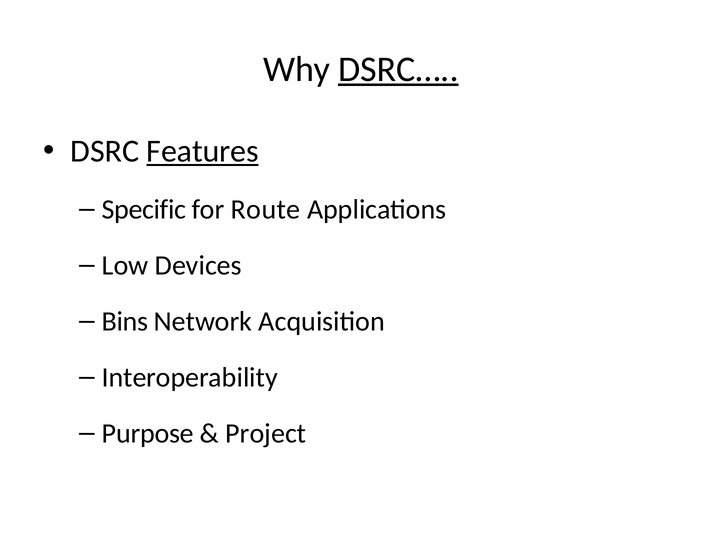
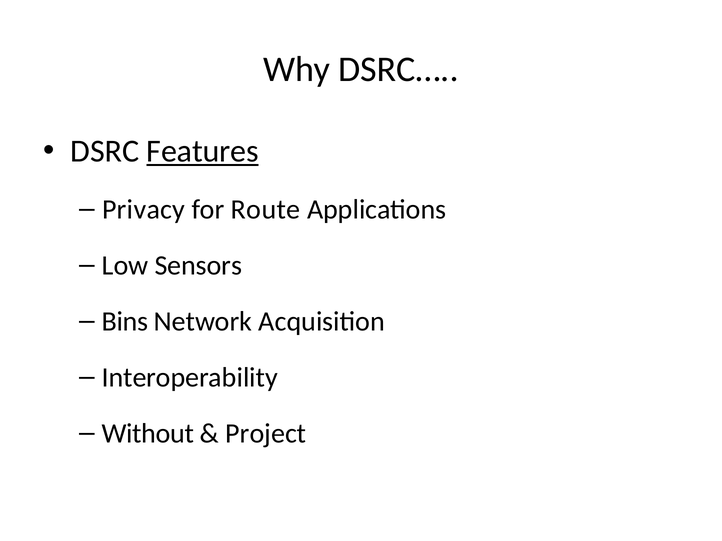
DSRC… underline: present -> none (398, 69)
Specific: Specific -> Privacy (144, 210)
Devices: Devices -> Sensors (198, 266)
Purpose: Purpose -> Without (148, 434)
